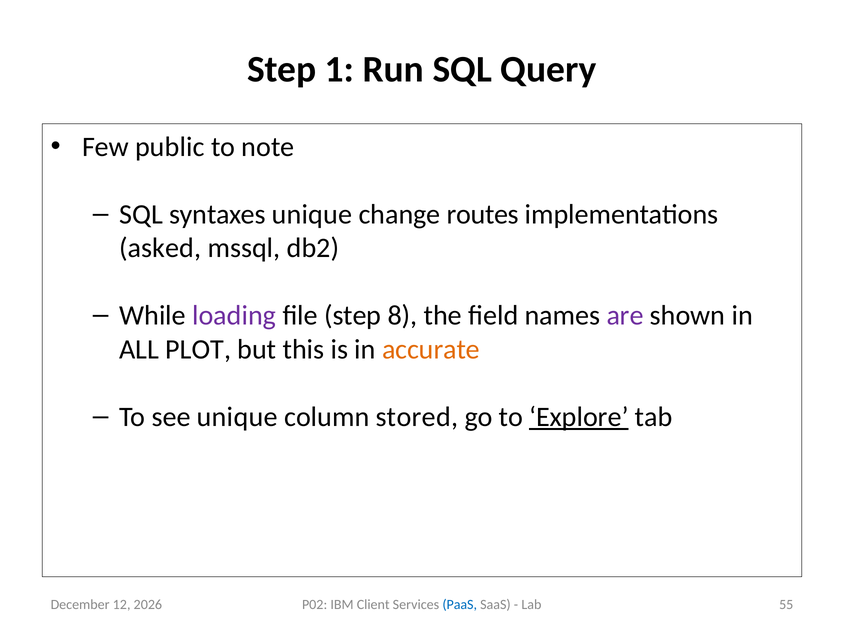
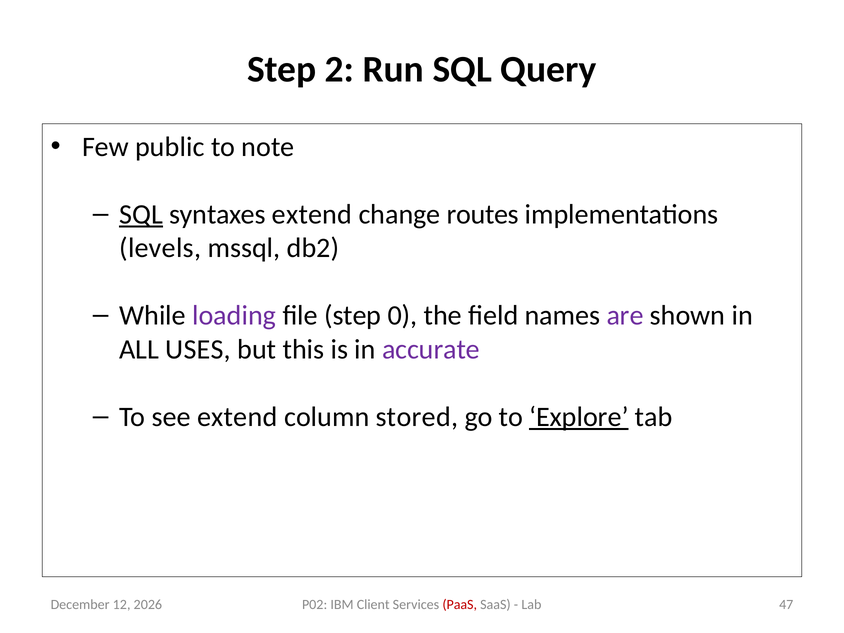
1: 1 -> 2 (340, 69)
SQL underline: none -> present (141, 214)
syntaxes unique: unique -> extend (312, 214)
asked: asked -> levels (160, 248)
8: 8 -> 0 (402, 316)
PLOT: PLOT -> USES (198, 349)
accurate colour: orange -> purple (431, 349)
see unique: unique -> extend (237, 417)
PaaS colour: blue -> red (460, 604)
55: 55 -> 47 (786, 604)
